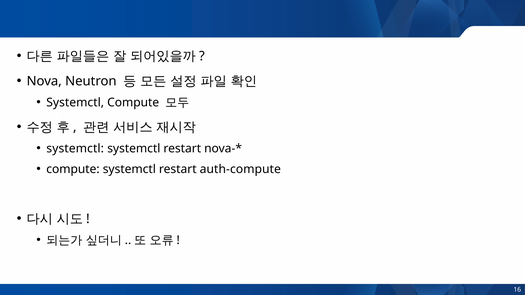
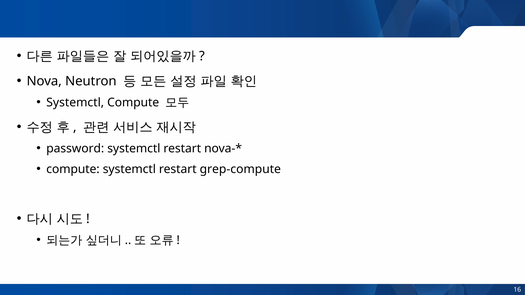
systemctl: systemctl -> password (75, 149)
auth-compute: auth-compute -> grep-compute (240, 169)
